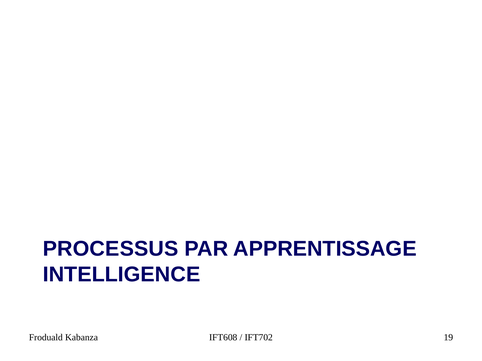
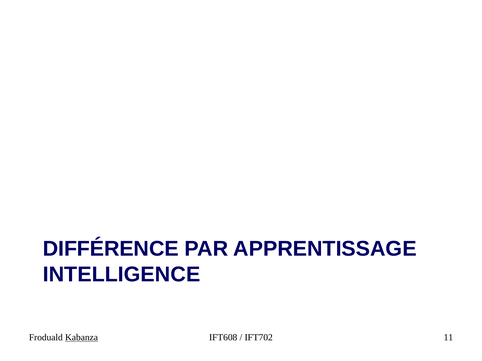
PROCESSUS: PROCESSUS -> DIFFÉRENCE (111, 249)
Kabanza underline: none -> present (82, 338)
19: 19 -> 11 (448, 338)
